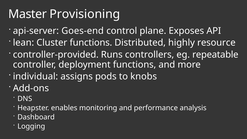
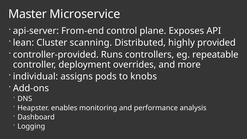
Provisioning: Provisioning -> Microservice (85, 14)
Goes-end: Goes-end -> From-end (83, 31)
Cluster functions: functions -> scanning (91, 43)
resource: resource -> provided (216, 43)
deployment functions: functions -> overrides (135, 65)
